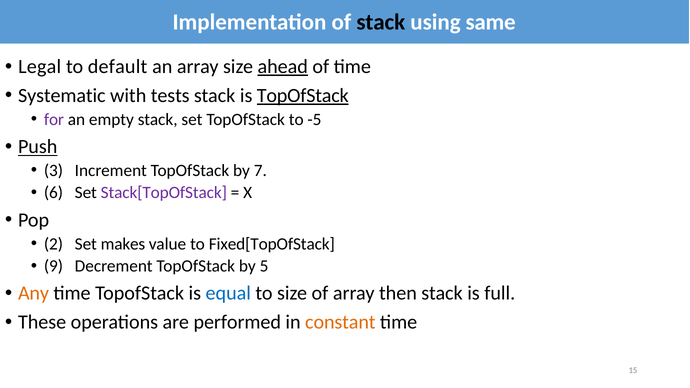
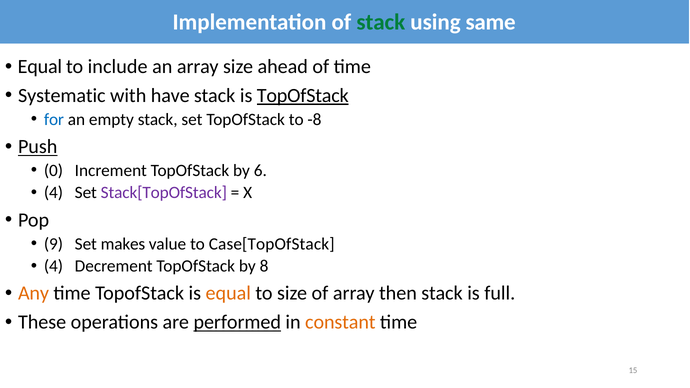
stack colour: black -> green (381, 22)
Legal: Legal -> Equal (40, 67)
default: default -> include (118, 67)
ahead underline: present -> none (283, 67)
tests: tests -> have (170, 96)
for colour: purple -> blue (54, 119)
-5: -5 -> -8 (314, 119)
3: 3 -> 0 (53, 171)
7: 7 -> 6 (260, 171)
6: 6 -> 4 (53, 193)
2: 2 -> 9 (53, 244)
Fixed[TopOfStack: Fixed[TopOfStack -> Case[TopOfStack (272, 244)
9: 9 -> 4 (53, 266)
5: 5 -> 8 (264, 266)
equal colour: blue -> orange (228, 293)
performed underline: none -> present (237, 322)
